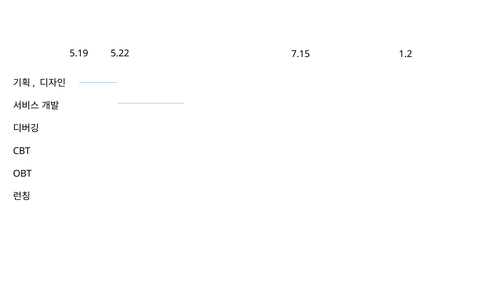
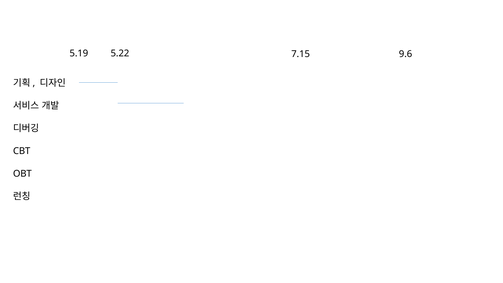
1.2: 1.2 -> 9.6 (406, 54)
